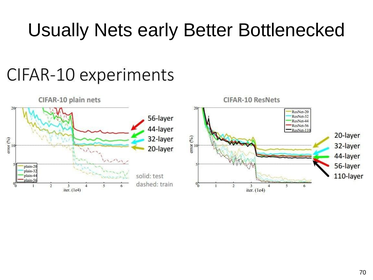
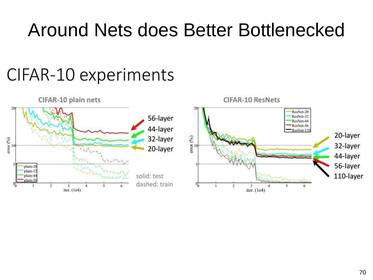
Usually: Usually -> Around (58, 30)
early: early -> does (158, 30)
